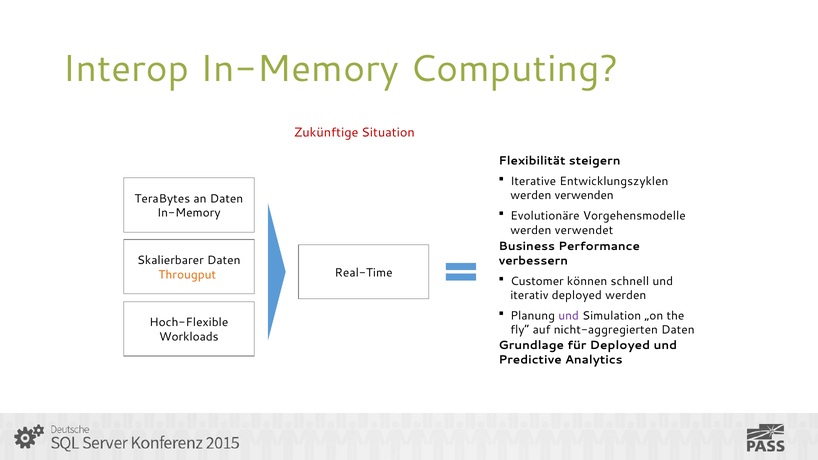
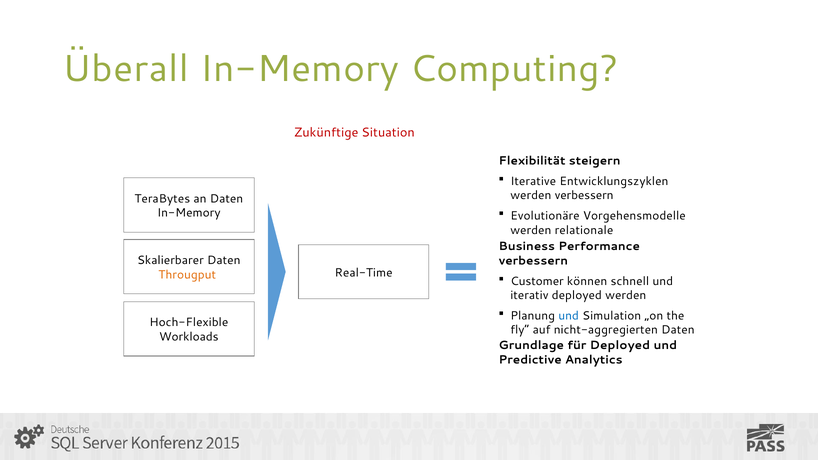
Interop: Interop -> Überall (126, 69)
werden verwenden: verwenden -> verbessern (584, 196)
verwendet: verwendet -> relationale (584, 230)
und colour: purple -> blue (569, 316)
